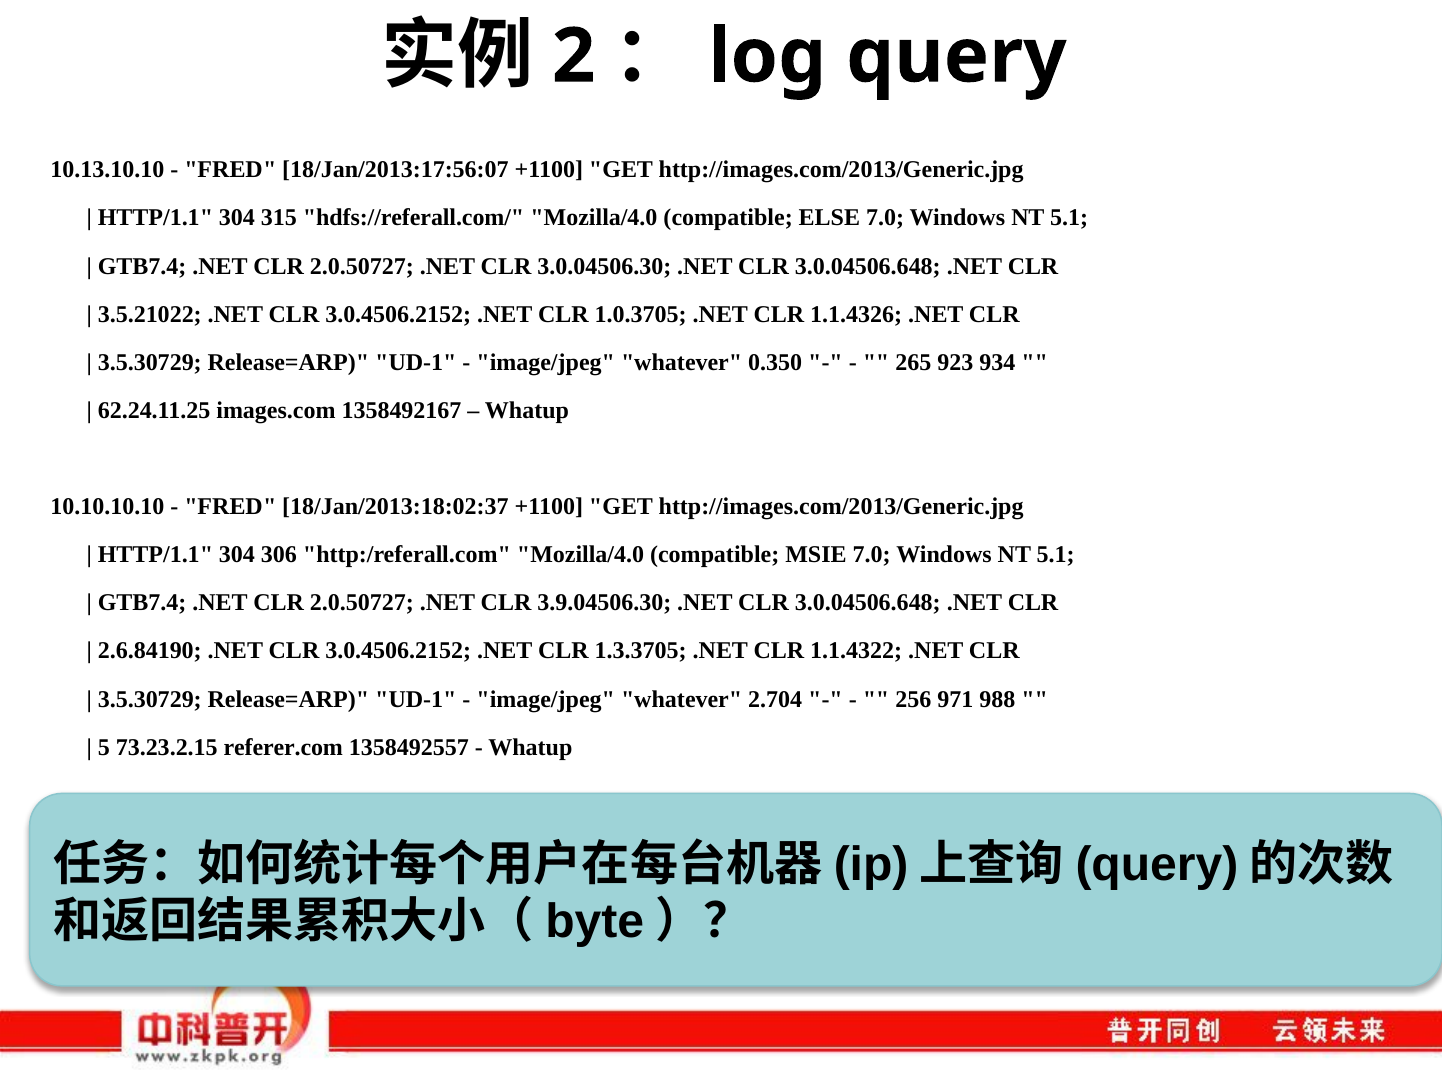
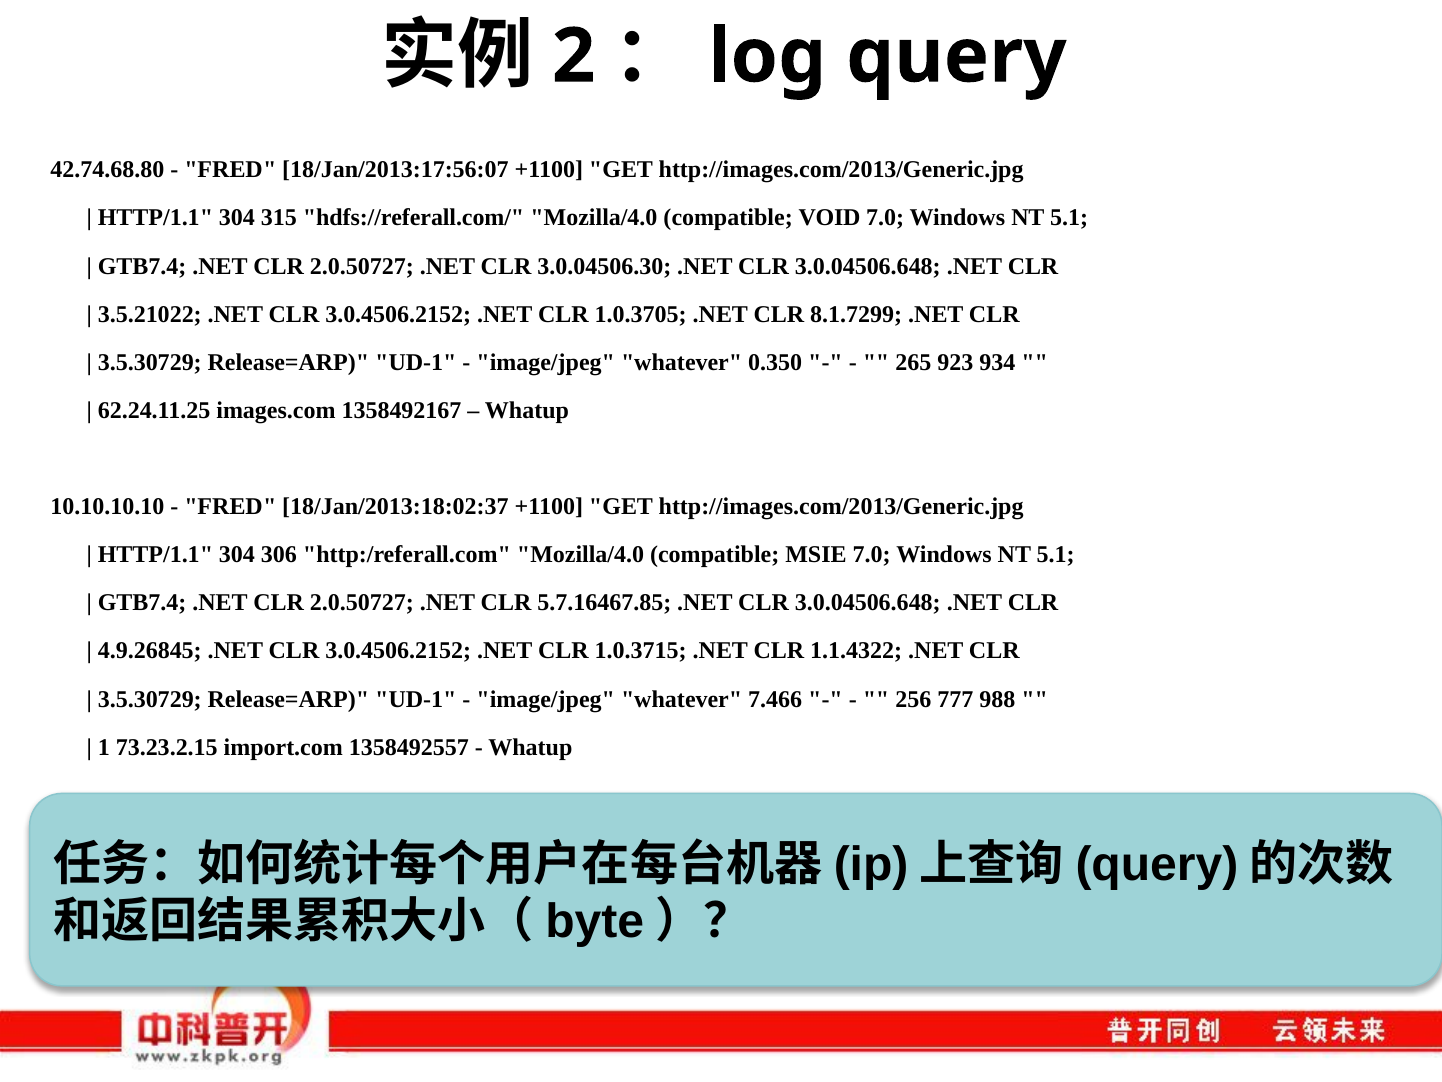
10.13.10.10: 10.13.10.10 -> 42.74.68.80 (107, 170)
ELSE: ELSE -> VOID (830, 218)
1.1.4326: 1.1.4326 -> 8.1.7299 (856, 314)
3.9.04506.30: 3.9.04506.30 -> 5.7.16467.85 (604, 603)
2.6.84190: 2.6.84190 -> 4.9.26845 (150, 651)
1.3.3705: 1.3.3705 -> 1.0.3715 (641, 651)
2.704: 2.704 -> 7.466 (775, 699)
971: 971 -> 777 (955, 699)
5: 5 -> 1 (104, 747)
referer.com: referer.com -> import.com (283, 747)
